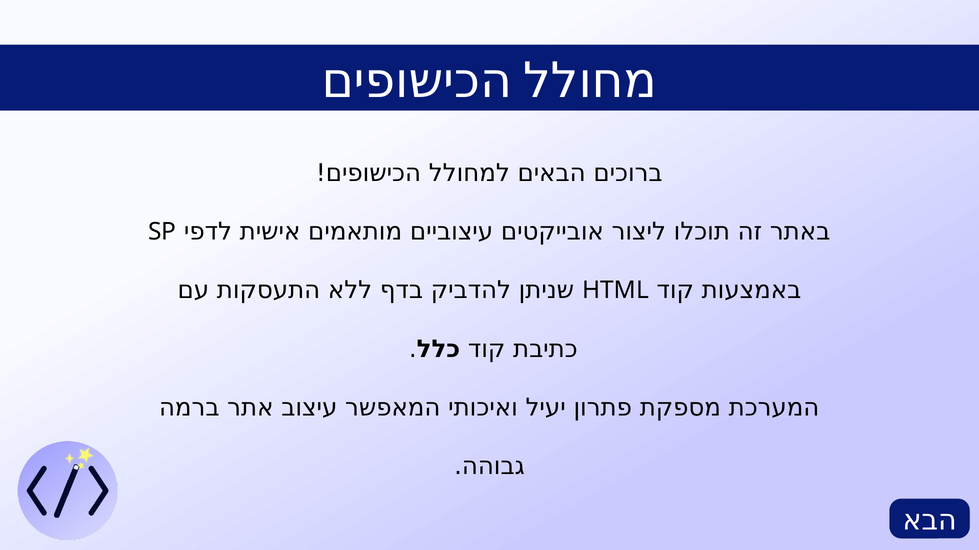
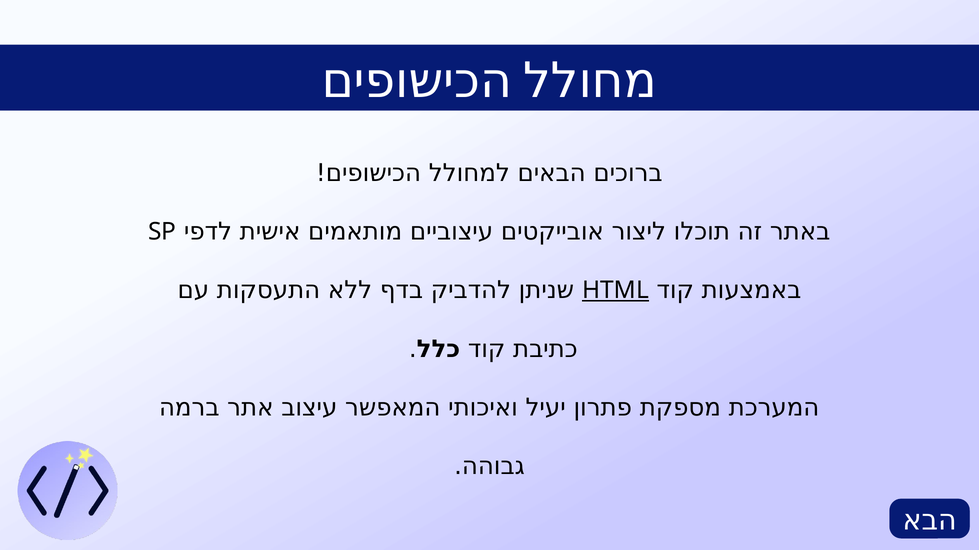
HTML underline: none -> present (615, 291)
